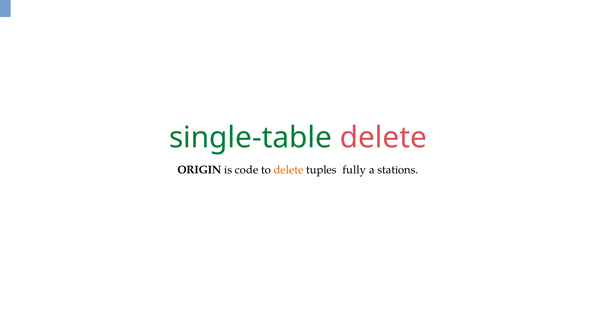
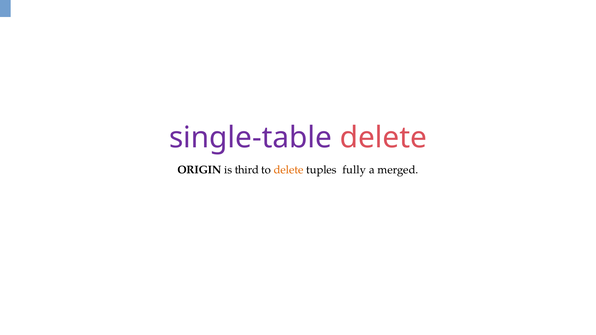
single-table colour: green -> purple (250, 138)
code: code -> third (247, 170)
stations: stations -> merged (398, 170)
